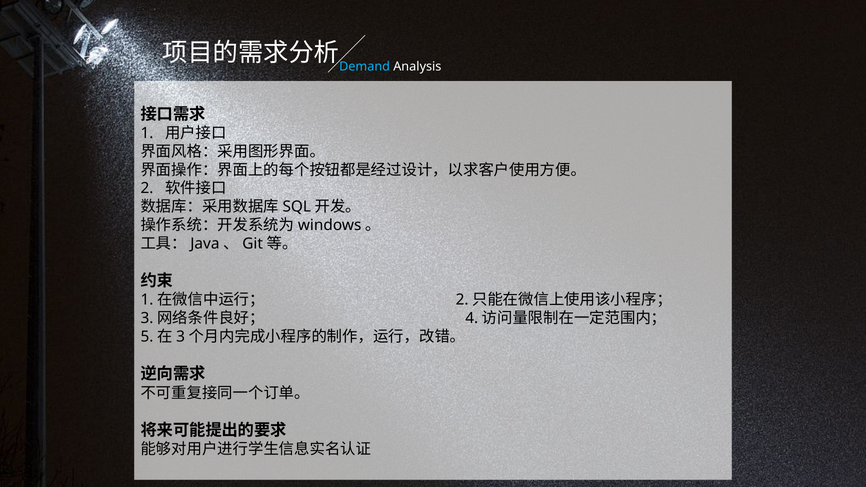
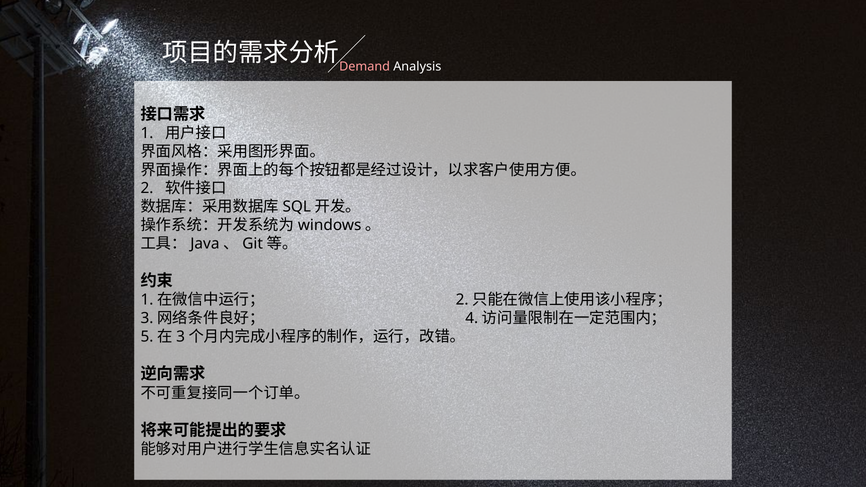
Demand colour: light blue -> pink (365, 67)
